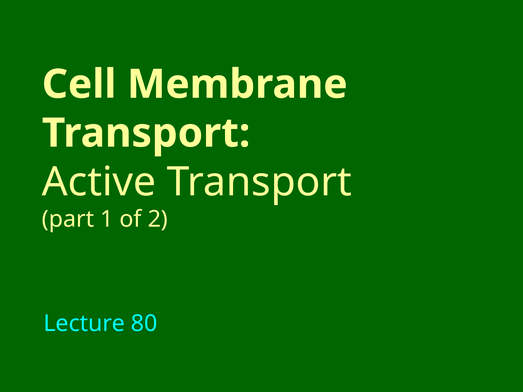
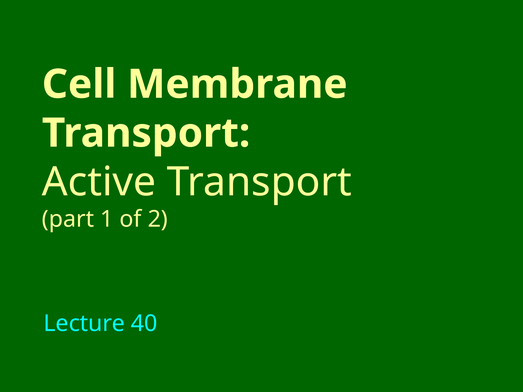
80: 80 -> 40 (144, 324)
